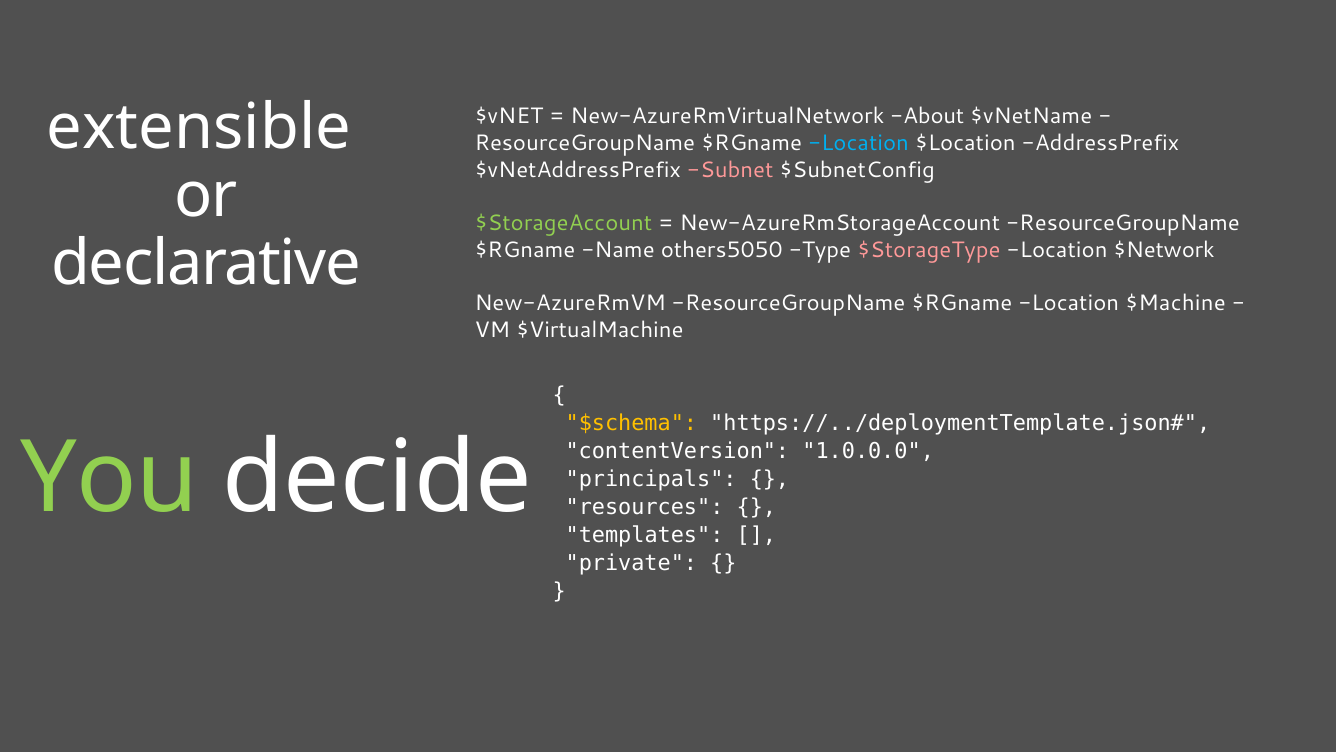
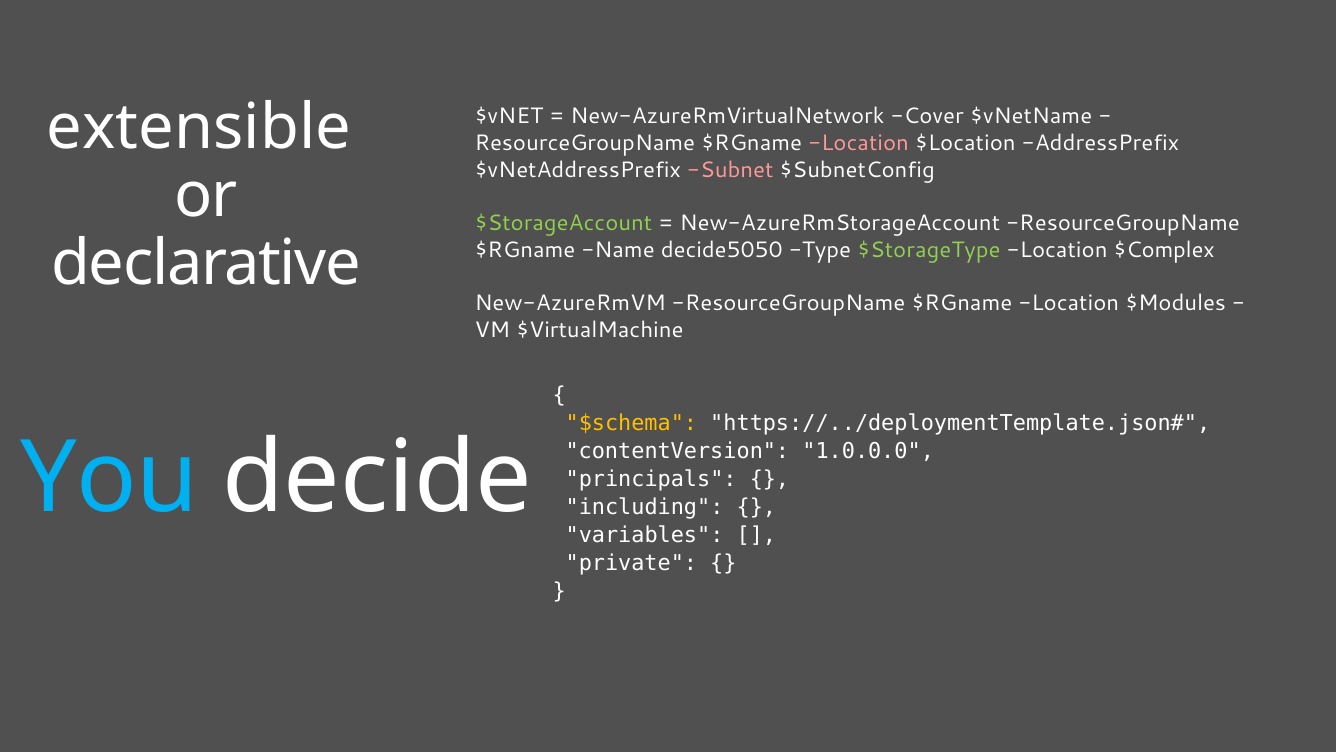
About: About -> Cover (927, 116)
Location colour: light blue -> pink (859, 143)
others5050: others5050 -> decide5050 (722, 250)
$StorageType colour: pink -> light green (929, 250)
$Network: $Network -> $Complex (1164, 250)
$Machine: $Machine -> $Modules (1176, 303)
You colour: light green -> light blue (110, 478)
resources: resources -> including (645, 507)
templates: templates -> variables (645, 535)
